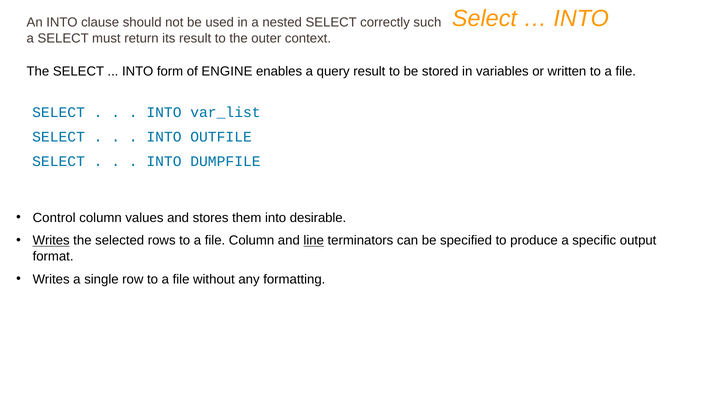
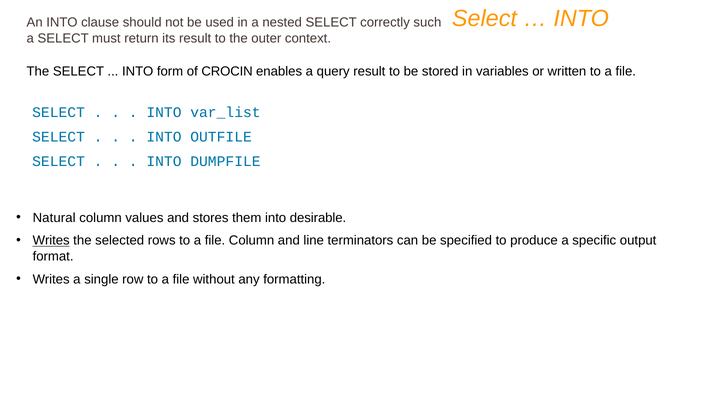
ENGINE: ENGINE -> CROCIN (227, 71)
Control: Control -> Natural (54, 218)
line underline: present -> none (314, 240)
